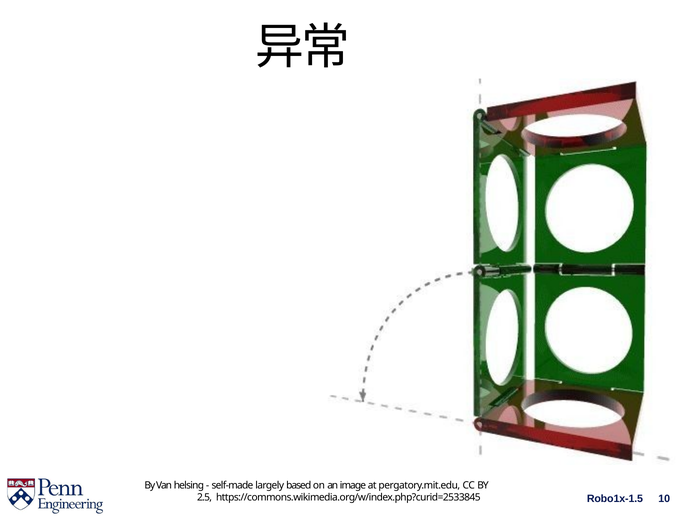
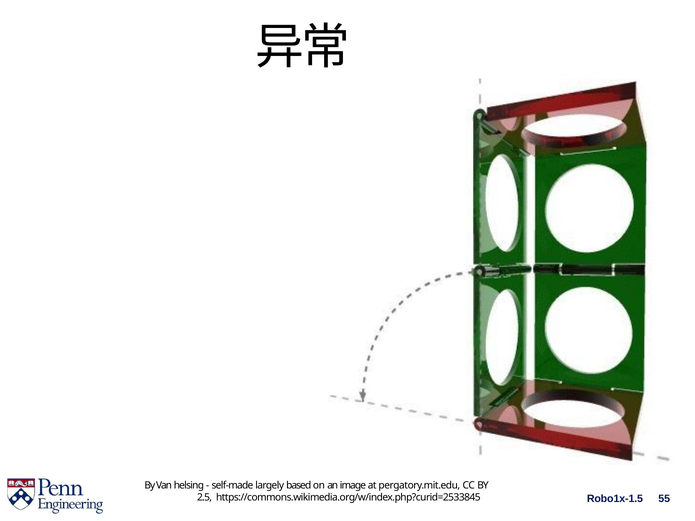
10: 10 -> 55 (664, 499)
